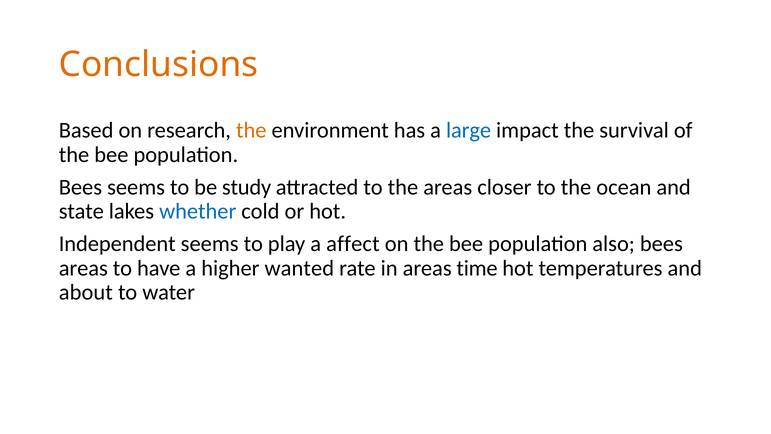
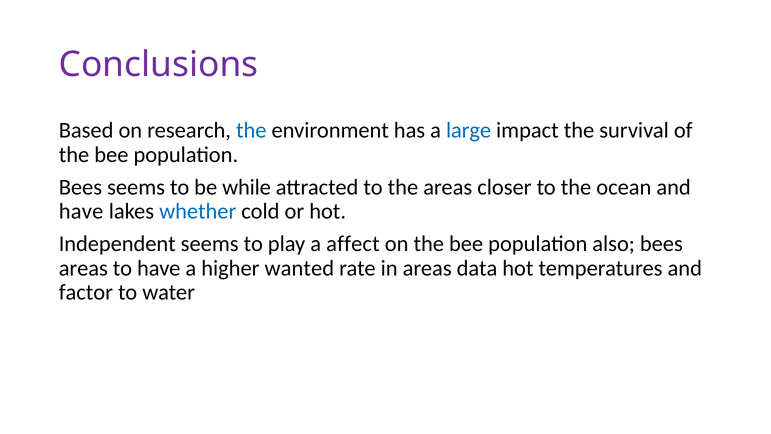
Conclusions colour: orange -> purple (159, 65)
the colour: orange -> blue (251, 130)
study: study -> while (247, 187)
state: state -> have (81, 211)
time: time -> data (477, 268)
about: about -> factor (86, 292)
